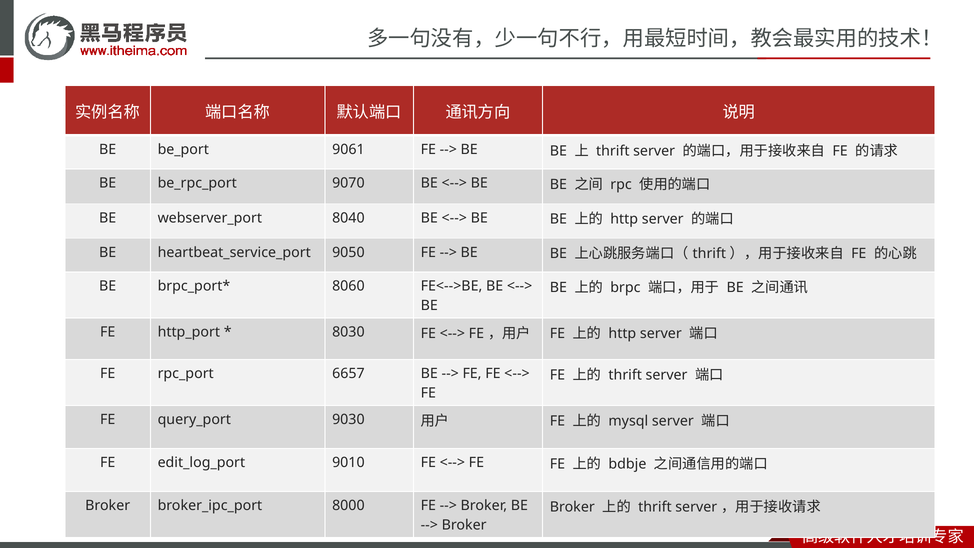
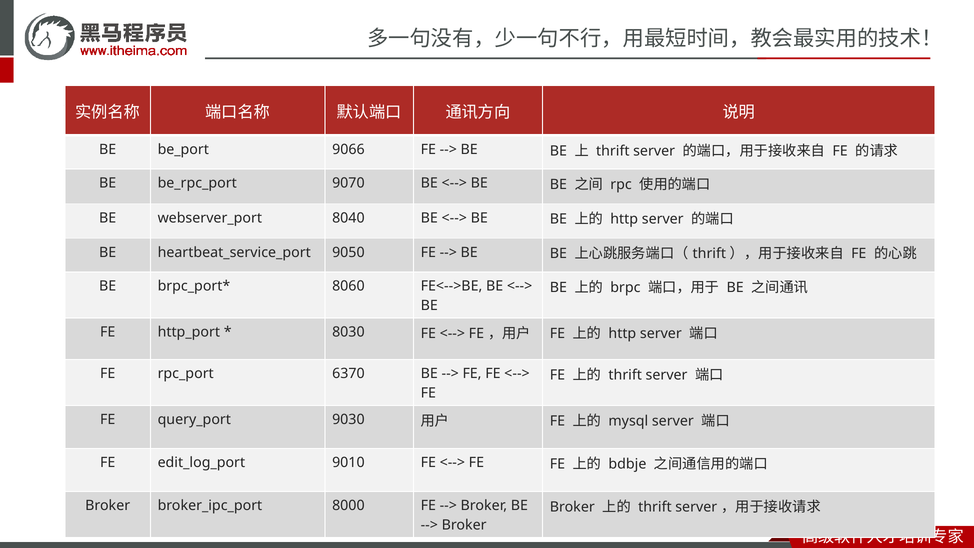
9061: 9061 -> 9066 (348, 149)
6657: 6657 -> 6370 (348, 373)
